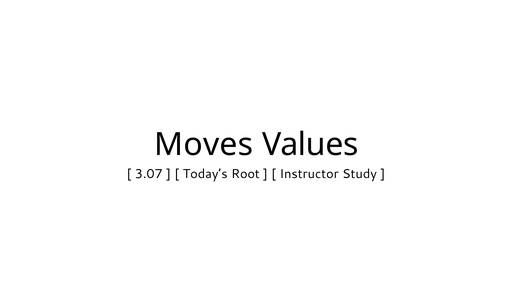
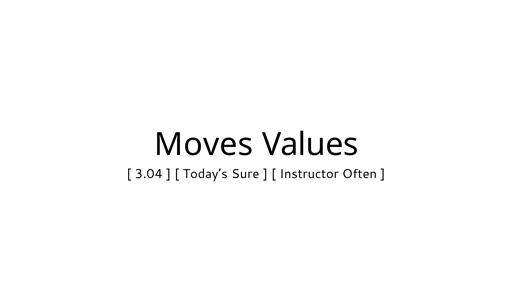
3.07: 3.07 -> 3.04 (149, 174)
Root: Root -> Sure (245, 174)
Study: Study -> Often (360, 174)
